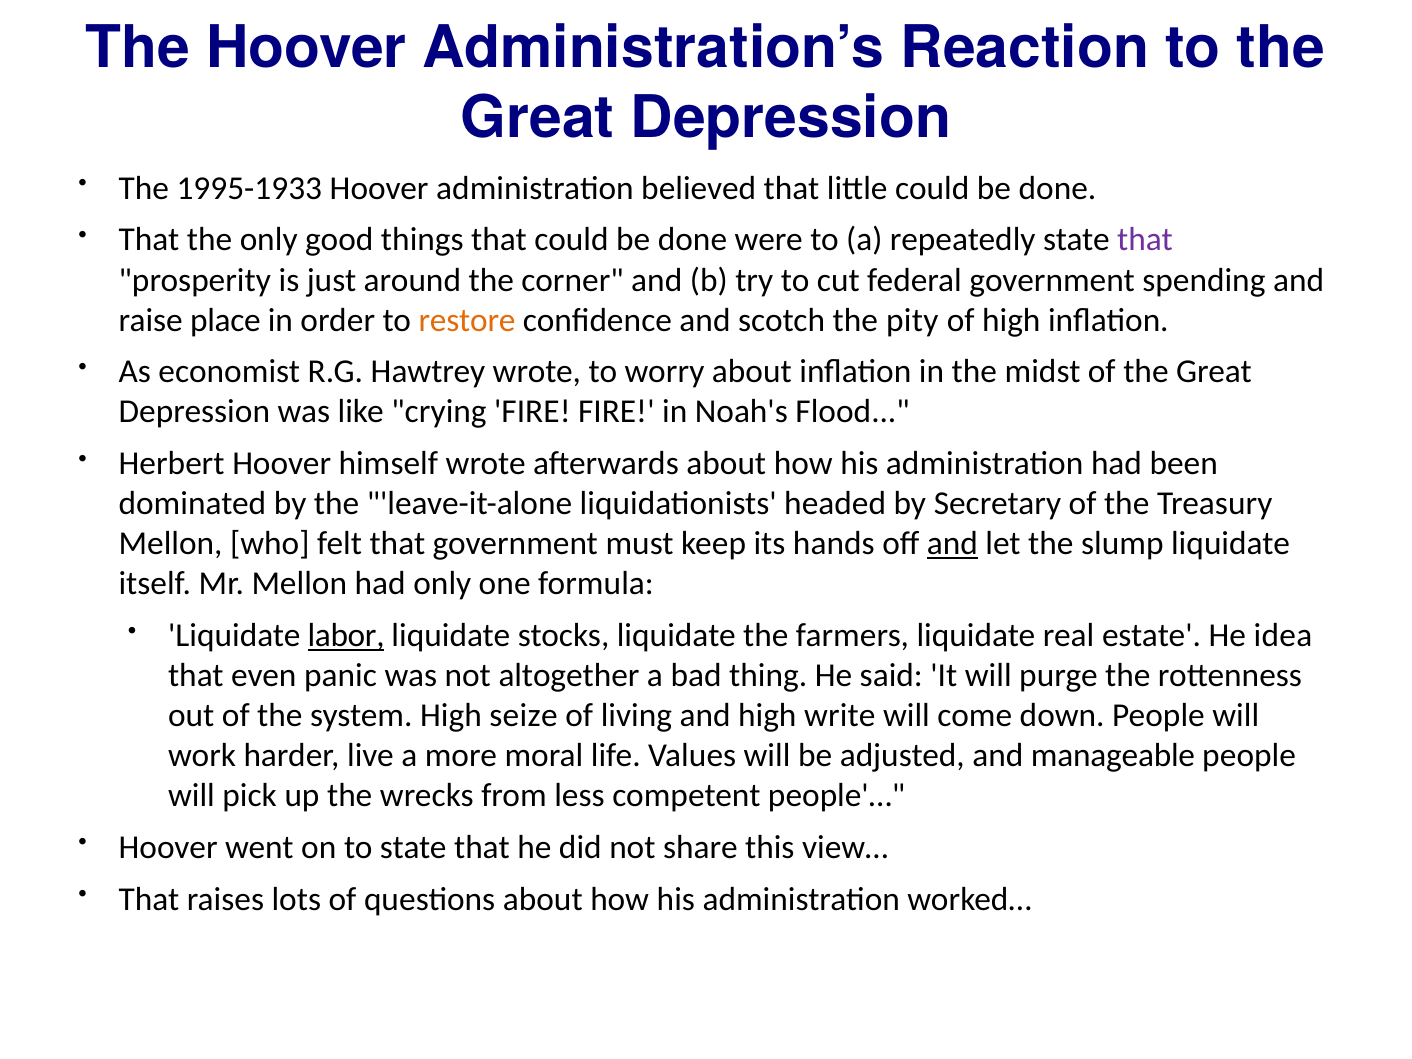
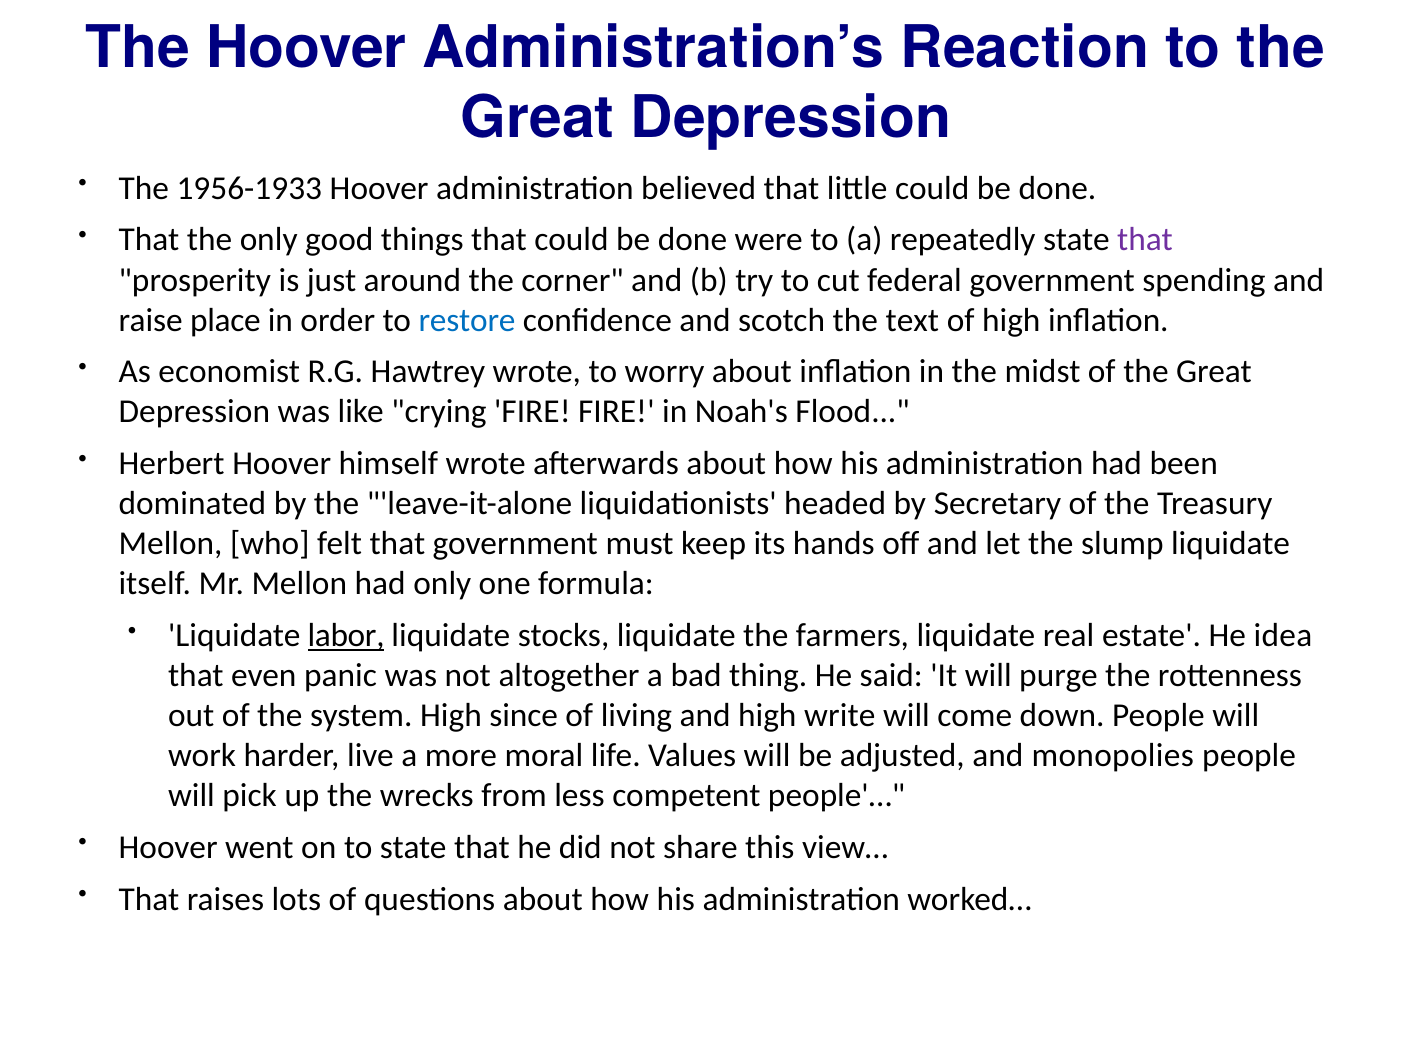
1995-1933: 1995-1933 -> 1956-1933 (249, 188)
restore colour: orange -> blue (467, 320)
pity: pity -> text (912, 320)
and underline: present -> none (952, 544)
seize: seize -> since (524, 716)
manageable: manageable -> monopolies (1113, 756)
